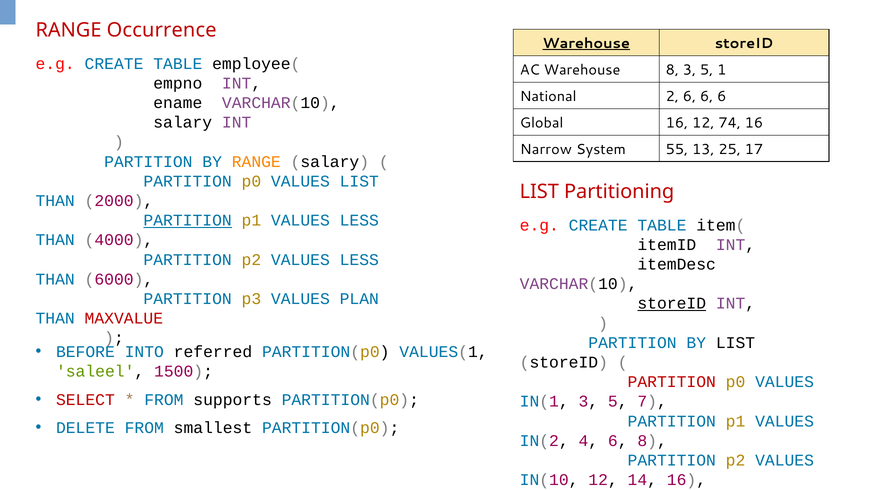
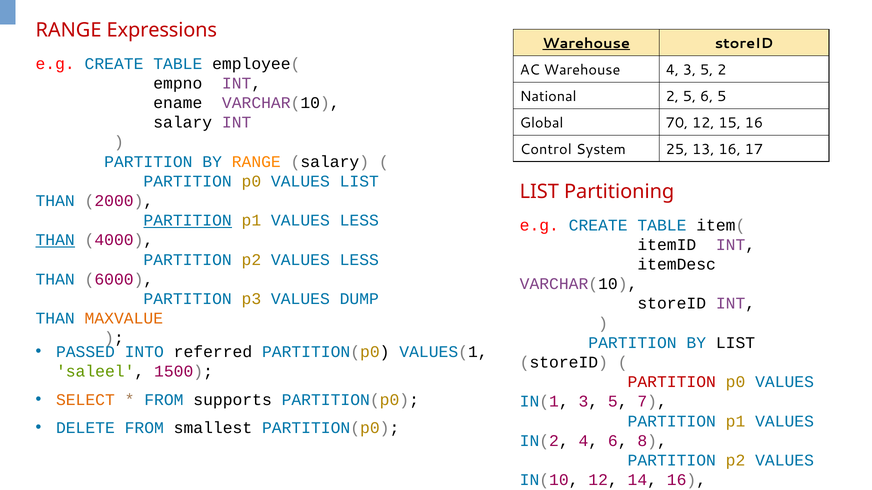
Occurrence: Occurrence -> Expressions (162, 30)
Warehouse 8: 8 -> 4 (672, 70)
5 1: 1 -> 2 (722, 70)
2 6: 6 -> 5 (689, 97)
6: 6 -> 5 (722, 97)
Global 16: 16 -> 70 (677, 123)
12 74: 74 -> 15 (730, 123)
Narrow: Narrow -> Control (546, 150)
55: 55 -> 25 (677, 150)
13 25: 25 -> 16 (730, 150)
THAN underline: none -> present (55, 240)
PLAN: PLAN -> DUMP (359, 299)
storeID underline: present -> none (672, 304)
MAXVALUE colour: red -> orange (124, 319)
BEFORE: BEFORE -> PASSED (85, 352)
SELECT colour: red -> orange (85, 400)
